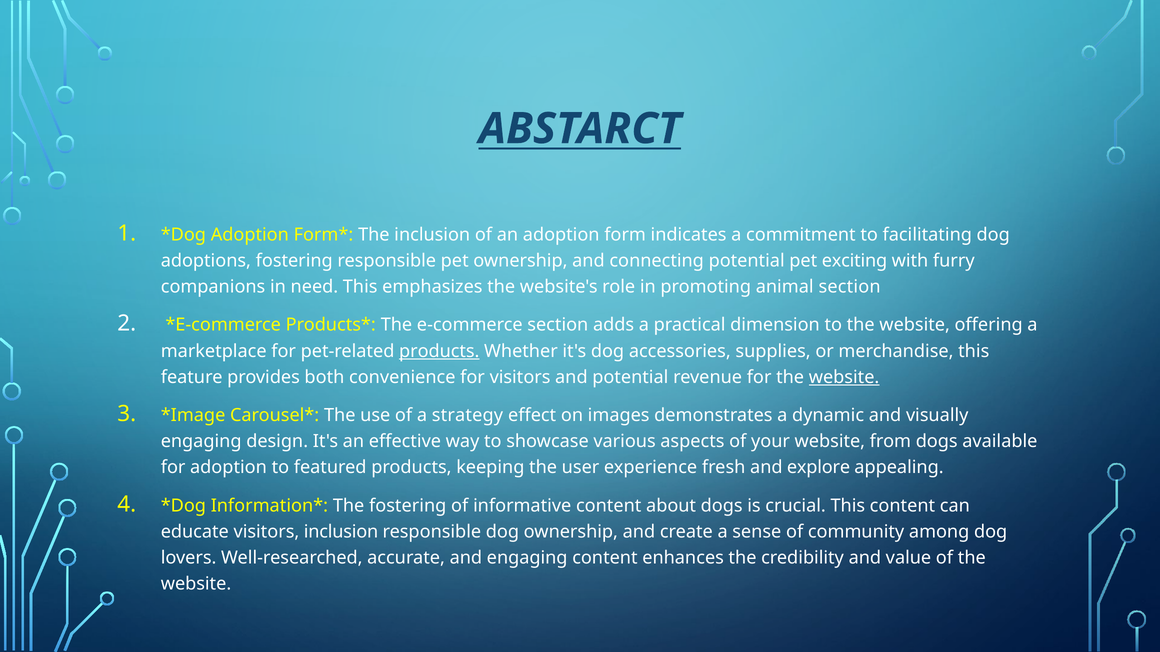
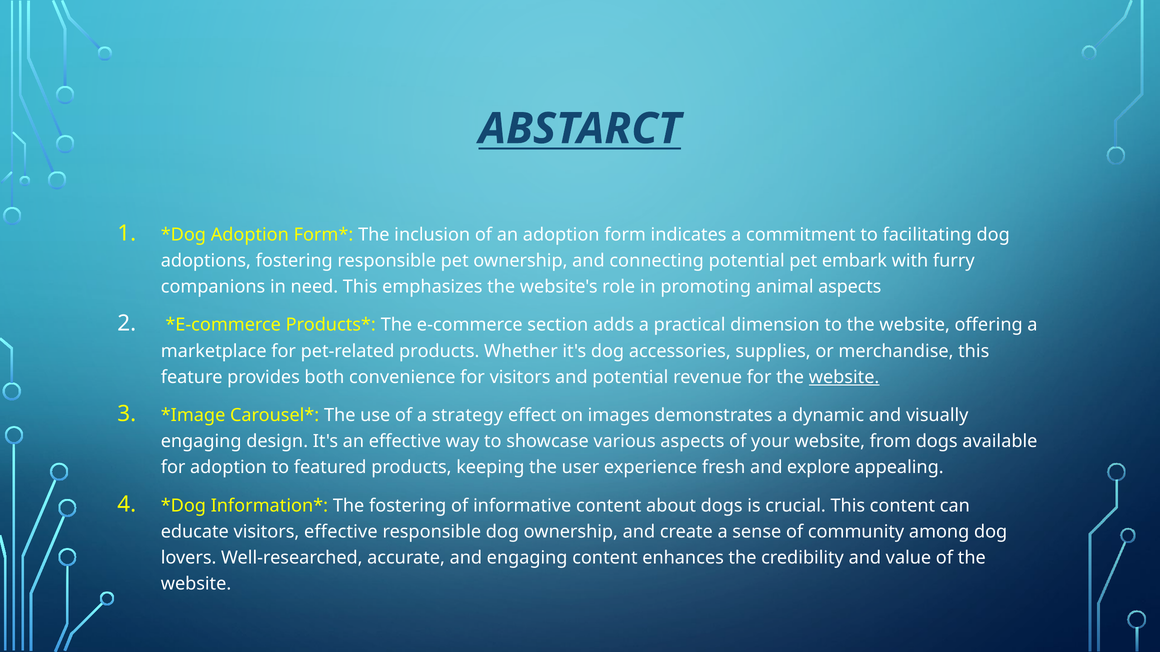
exciting: exciting -> embark (854, 261)
animal section: section -> aspects (850, 287)
products underline: present -> none (439, 351)
visitors inclusion: inclusion -> effective (341, 532)
